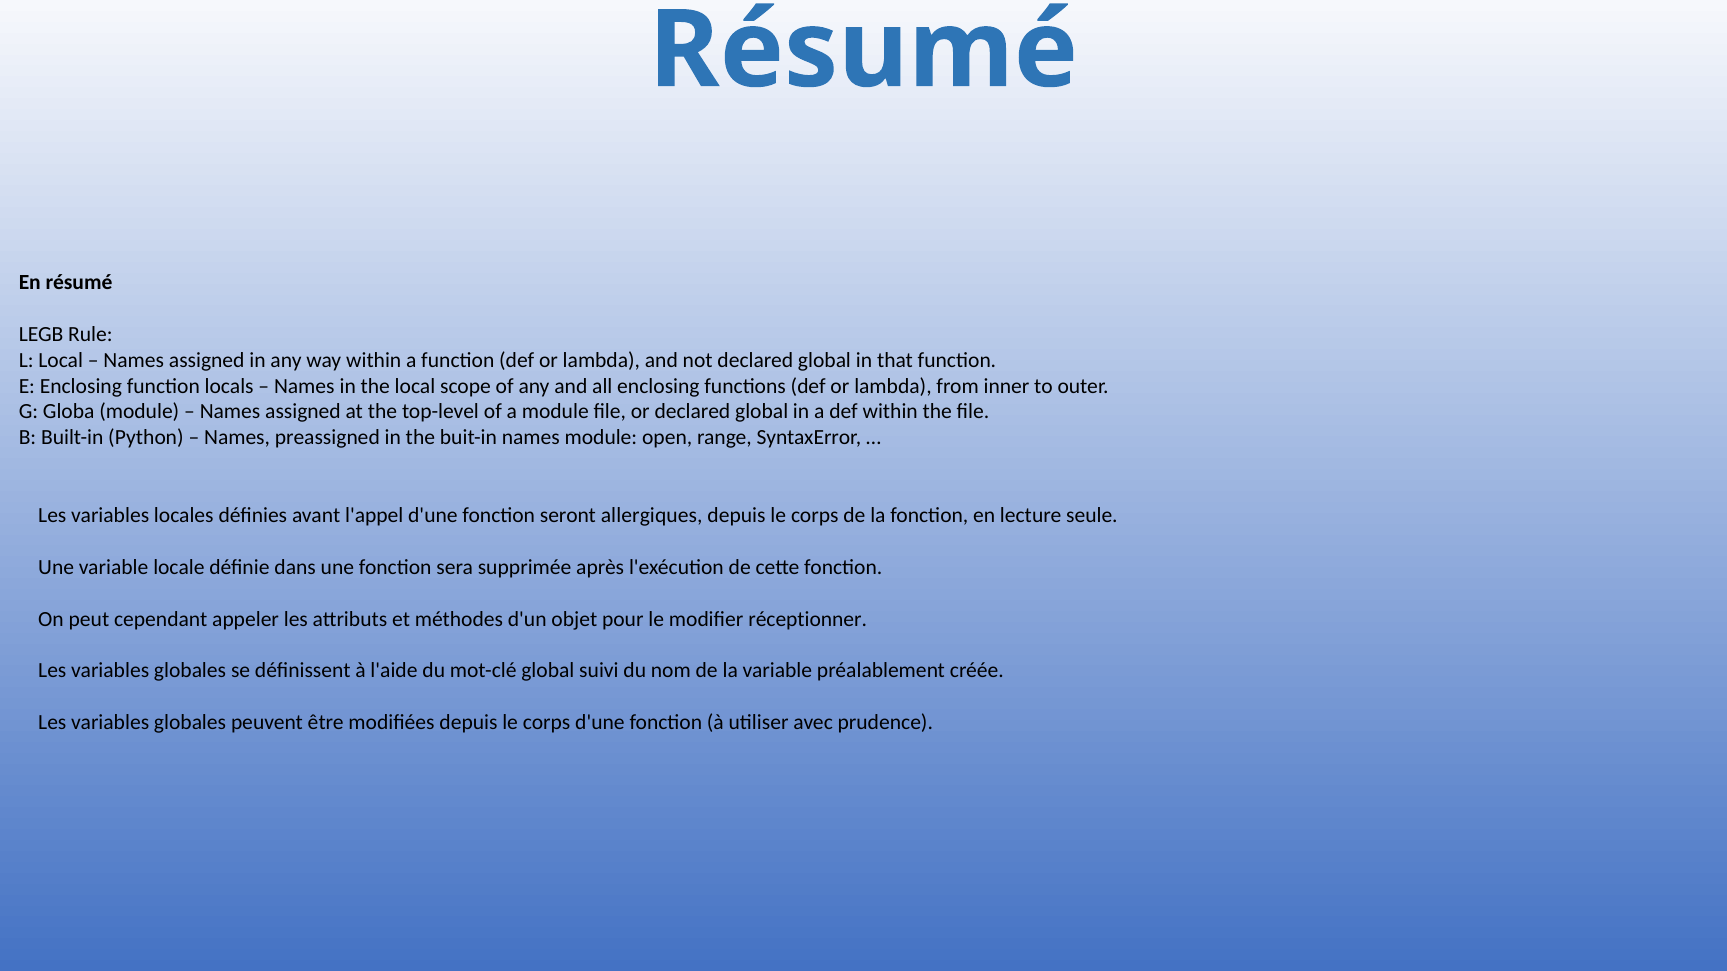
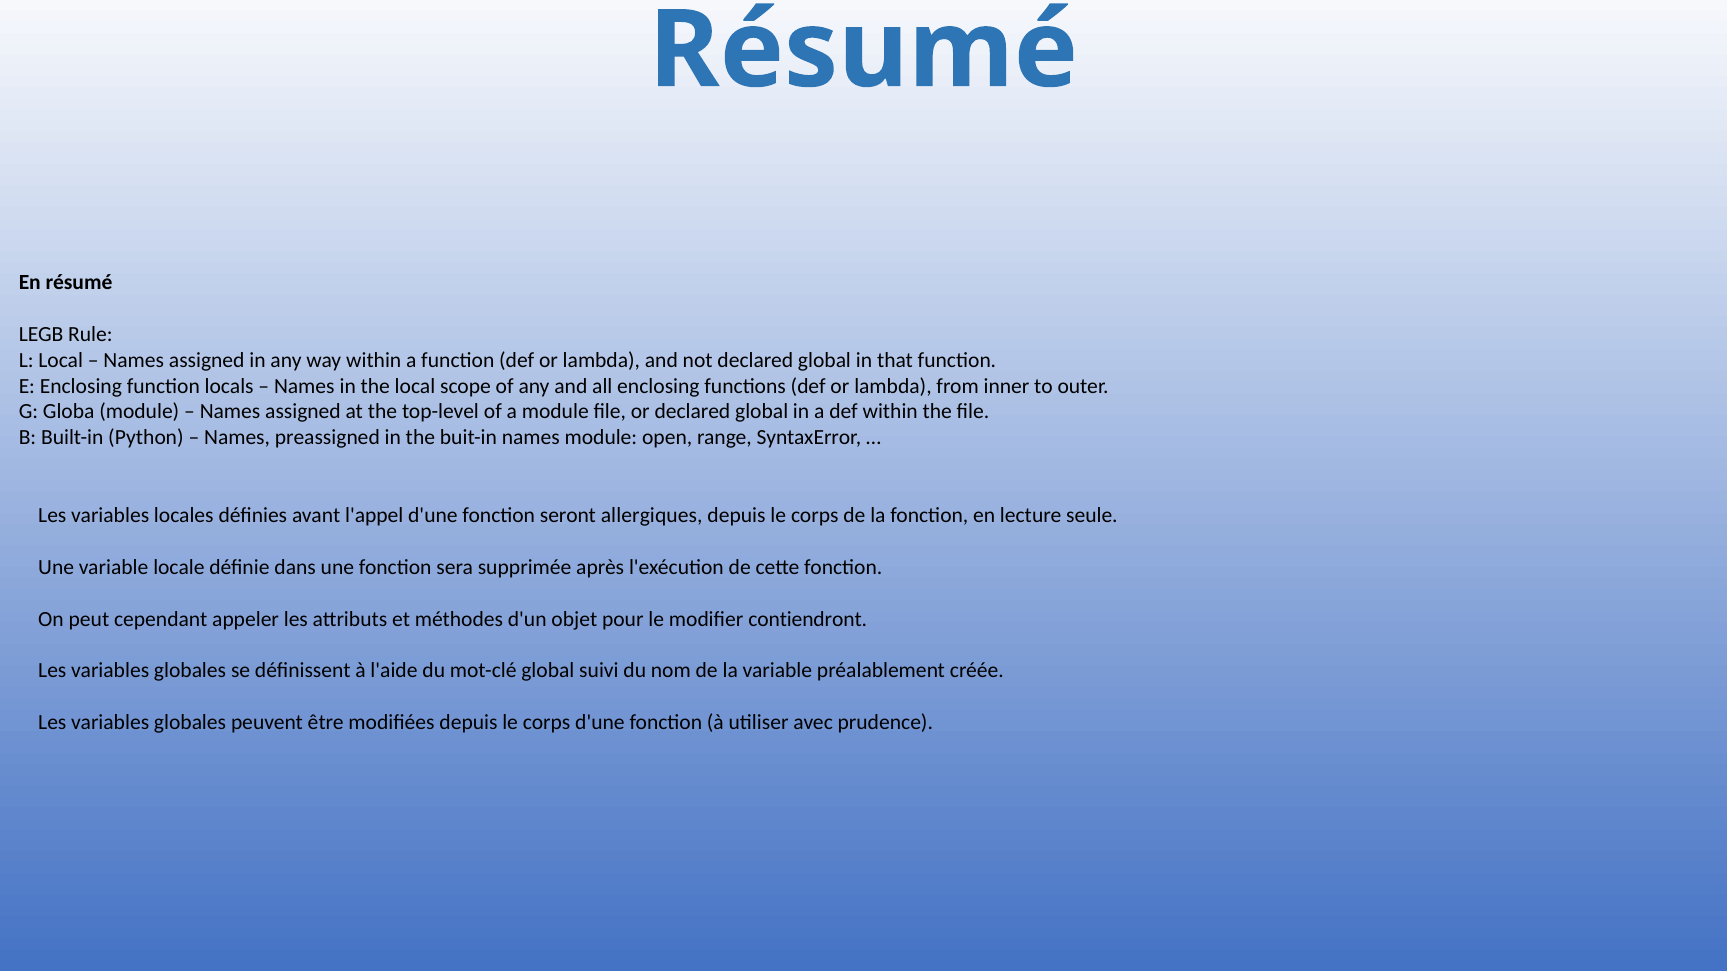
réceptionner: réceptionner -> contiendront (808, 619)
